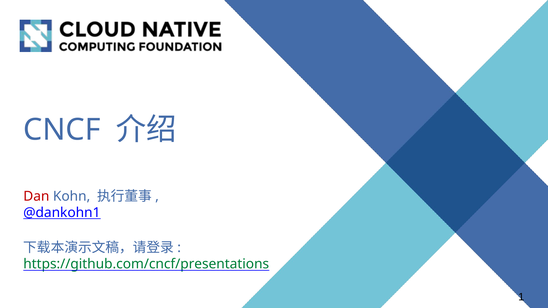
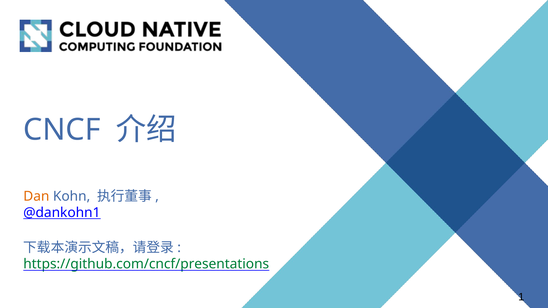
Dan colour: red -> orange (36, 196)
